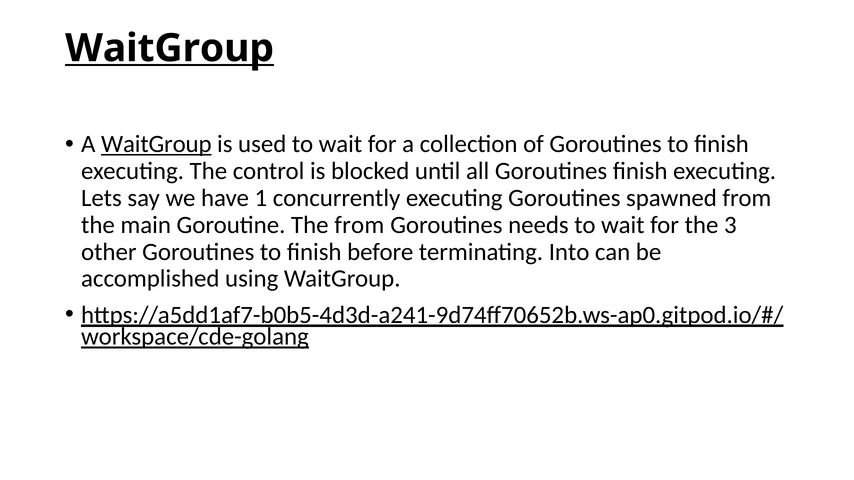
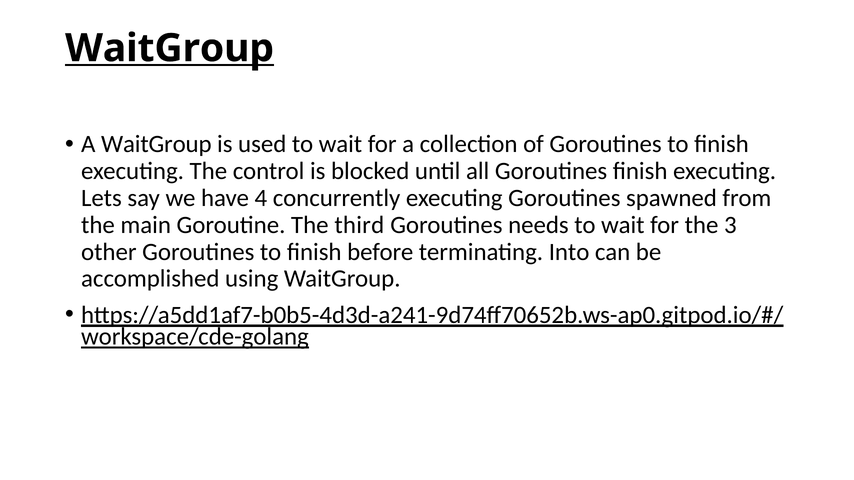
WaitGroup underline: present -> none (156, 144)
1: 1 -> 4 (261, 198)
The from: from -> third (359, 225)
